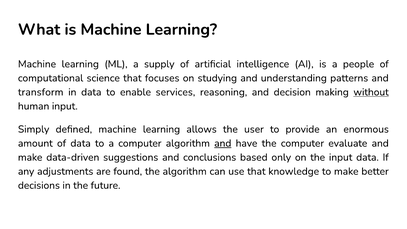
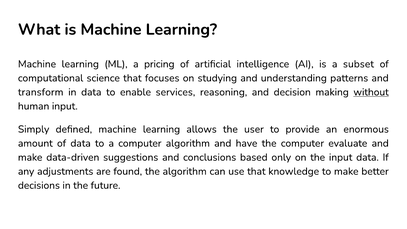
supply: supply -> pricing (159, 64)
people: people -> subset (358, 64)
and underline: present -> none (223, 143)
